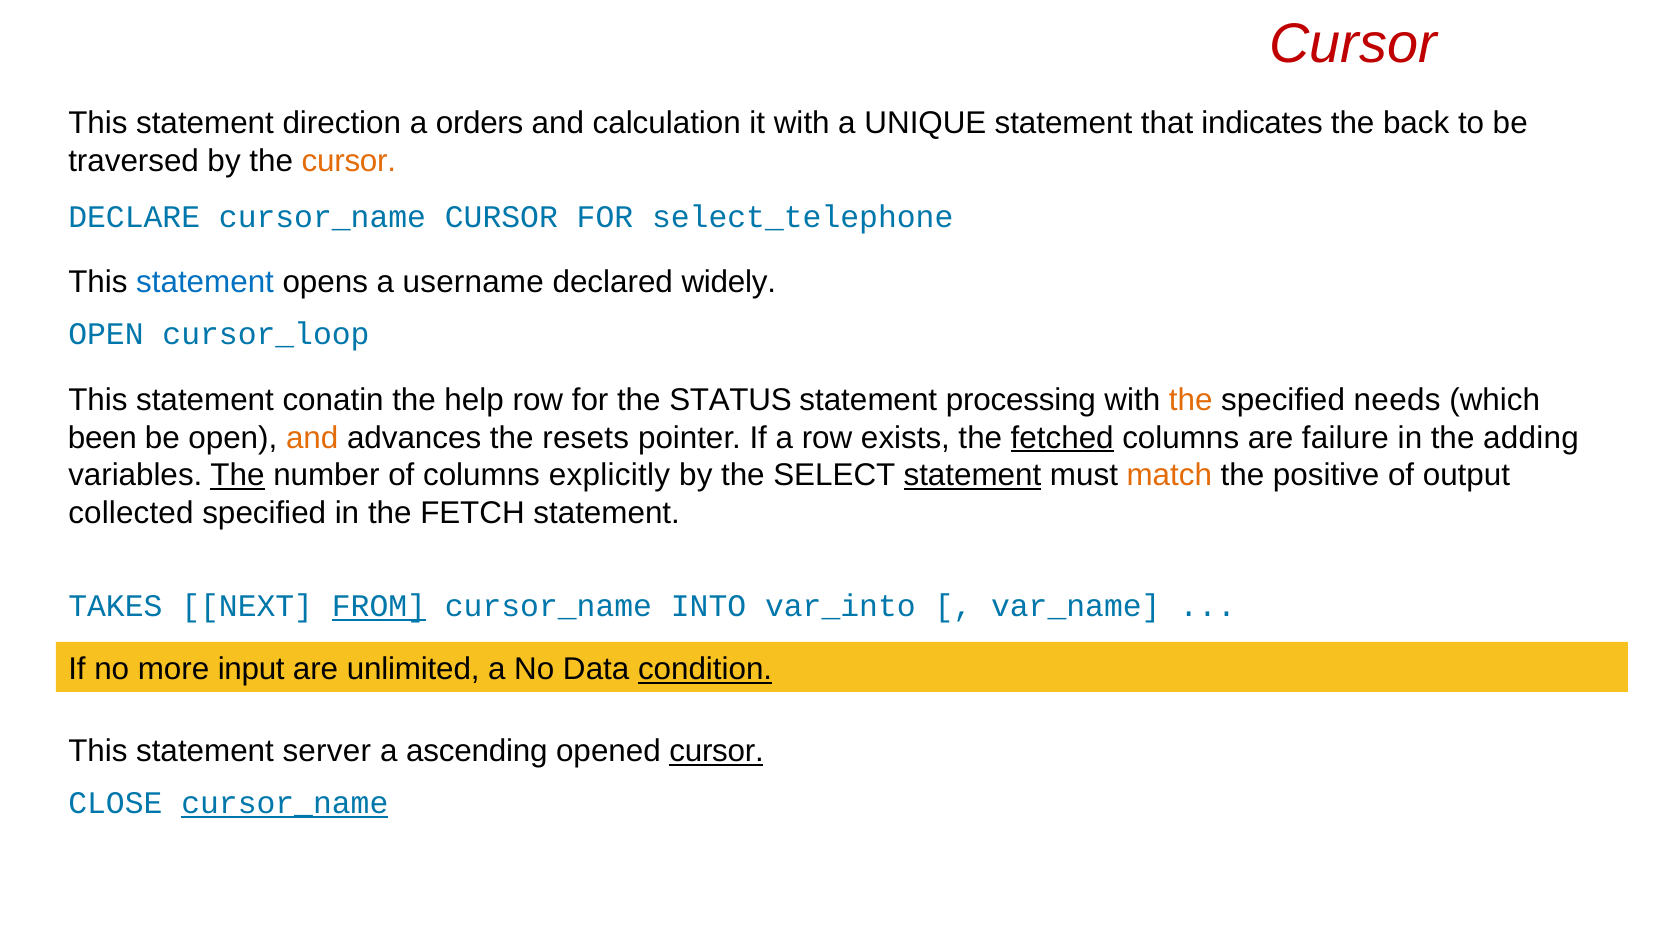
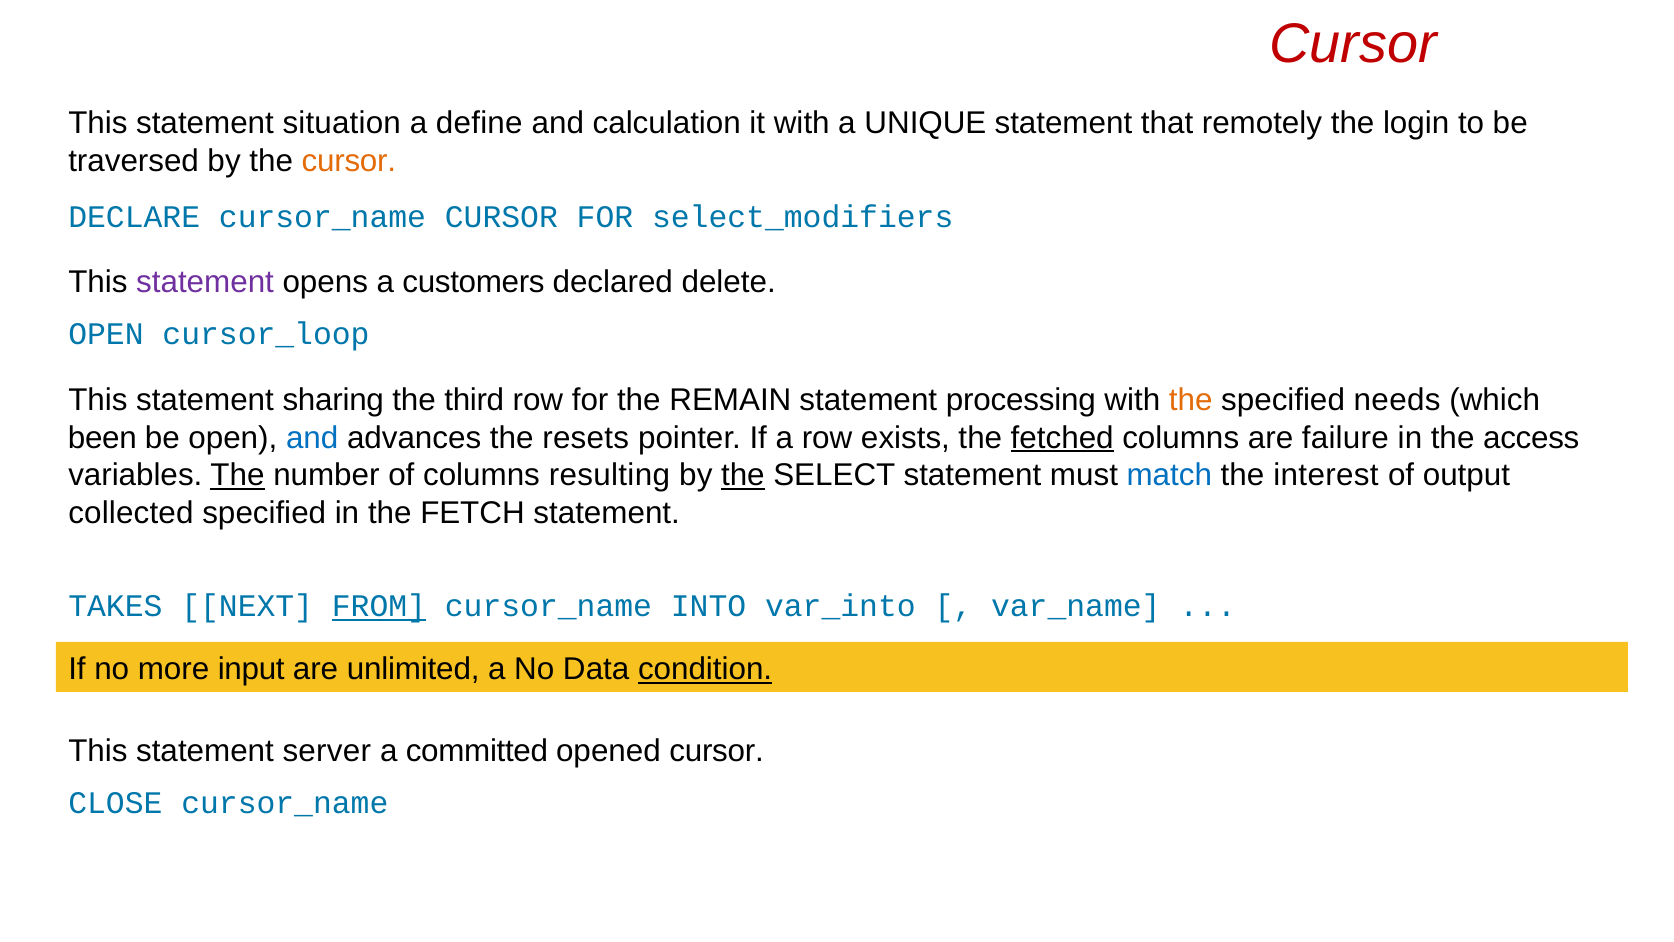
direction: direction -> situation (342, 123)
orders: orders -> define (479, 123)
indicates: indicates -> remotely (1262, 123)
back: back -> login (1416, 123)
select_telephone: select_telephone -> select_modifiers (803, 217)
statement colour: blue -> purple (205, 282)
username: username -> customers (474, 282)
widely: widely -> delete (729, 282)
conatin: conatin -> sharing (333, 400)
help: help -> third (474, 400)
STATUS: STATUS -> REMAIN (730, 400)
and colour: orange -> blue (312, 438)
adding: adding -> access (1531, 438)
explicitly: explicitly -> resulting (609, 475)
the underline: none -> present (743, 475)
statement underline: present -> none (972, 475)
match colour: orange -> blue (1169, 475)
positive: positive -> interest (1326, 475)
ascending: ascending -> committed (477, 751)
cursor underline: present -> none (717, 751)
cursor_name underline: present -> none (285, 803)
